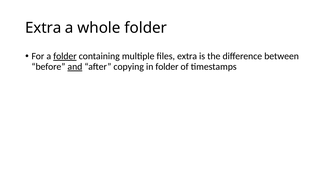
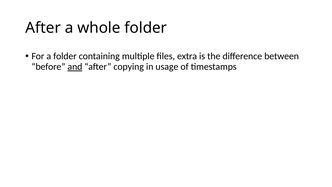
Extra: Extra -> After (43, 28)
folder underline: present -> none (65, 56)
in folder: folder -> usage (167, 67)
